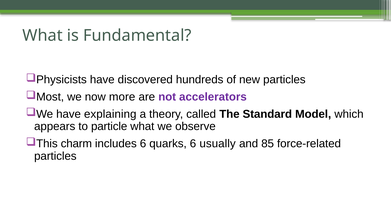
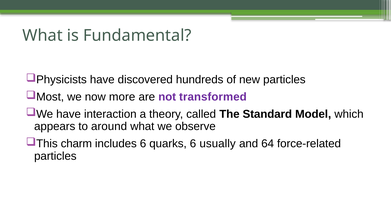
accelerators: accelerators -> transformed (213, 97)
explaining: explaining -> interaction (110, 114)
particle: particle -> around (109, 126)
85: 85 -> 64 (268, 144)
